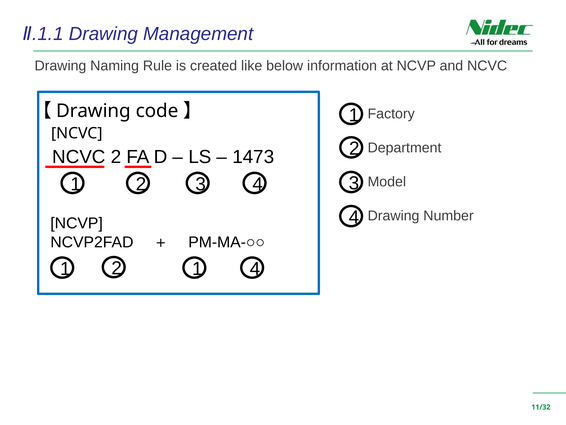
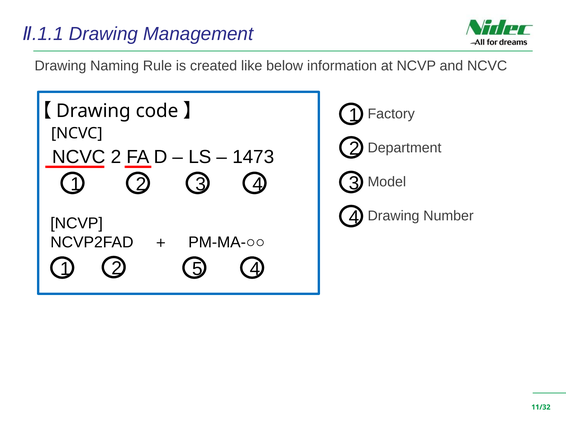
2 1: 1 -> 5 (197, 269)
